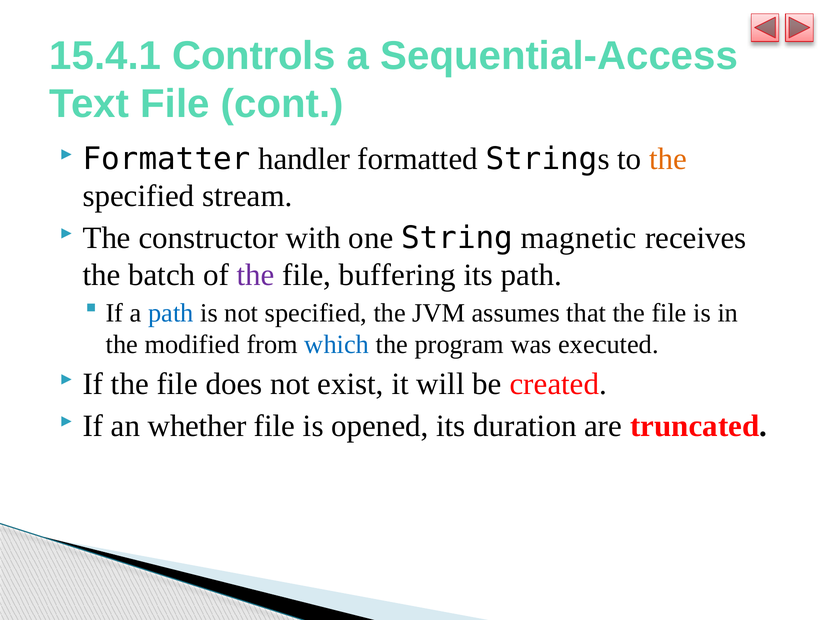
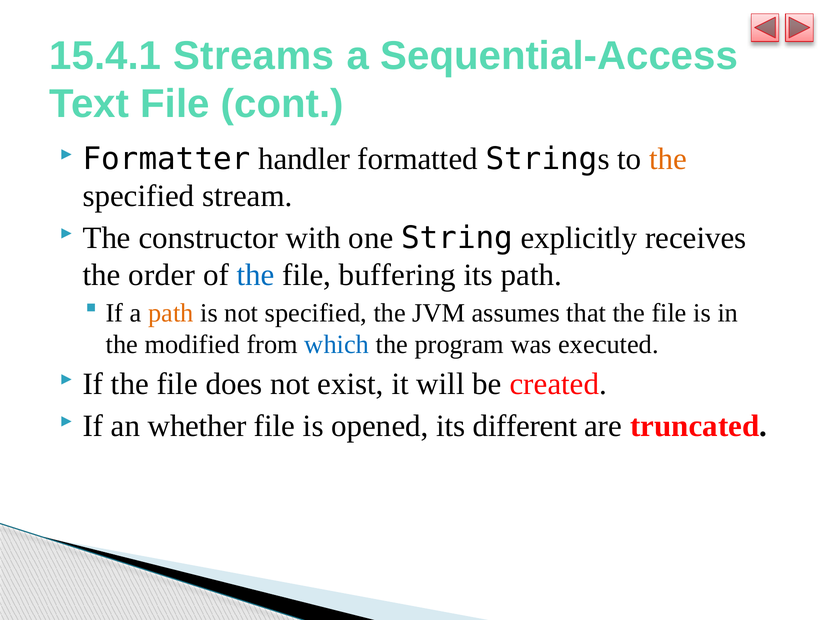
Controls: Controls -> Streams (254, 56)
magnetic: magnetic -> explicitly (579, 238)
batch: batch -> order (162, 275)
the colour: purple -> blue (256, 275)
path colour: blue -> orange (171, 313)
duration: duration -> different (525, 426)
